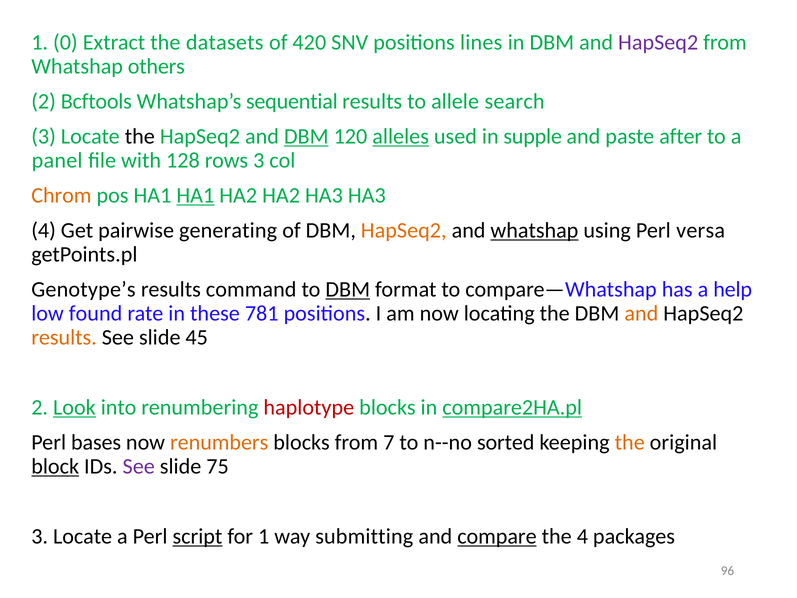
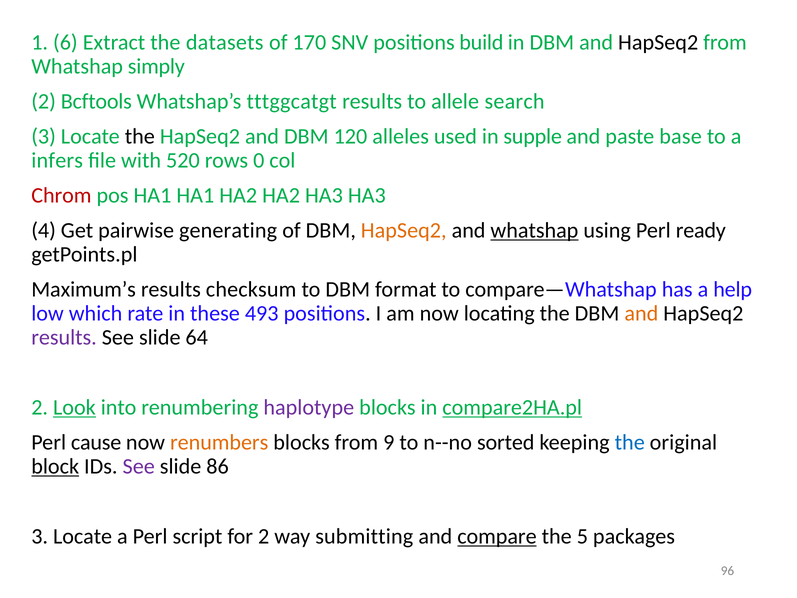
0: 0 -> 6 (65, 42)
420: 420 -> 170 (309, 42)
lines: lines -> build (481, 42)
HapSeq2 colour: purple -> black (658, 42)
others: others -> simply (156, 66)
sequential: sequential -> tttggcatgt (292, 101)
DBM underline: present -> none (306, 136)
alleles underline: present -> none (401, 136)
after: after -> base (681, 136)
panel: panel -> infers (57, 160)
128: 128 -> 520 (183, 160)
rows 3: 3 -> 0 (259, 160)
Chrom colour: orange -> red (61, 195)
HA1 underline: present -> none (195, 195)
versa: versa -> ready (701, 230)
Genotype’s: Genotype’s -> Maximum’s (84, 289)
command: command -> checksum (251, 289)
DBM underline: present -> none (348, 289)
found: found -> which (96, 313)
781: 781 -> 493 (262, 313)
results colour: orange -> purple (64, 337)
45: 45 -> 64 (197, 337)
haplotype colour: red -> purple (309, 407)
bases: bases -> cause (96, 442)
7: 7 -> 9 (389, 442)
the colour: orange -> blue (630, 442)
75: 75 -> 86 (218, 466)
script underline: present -> none (197, 536)
for 1: 1 -> 2 (264, 536)
the 4: 4 -> 5 (582, 536)
